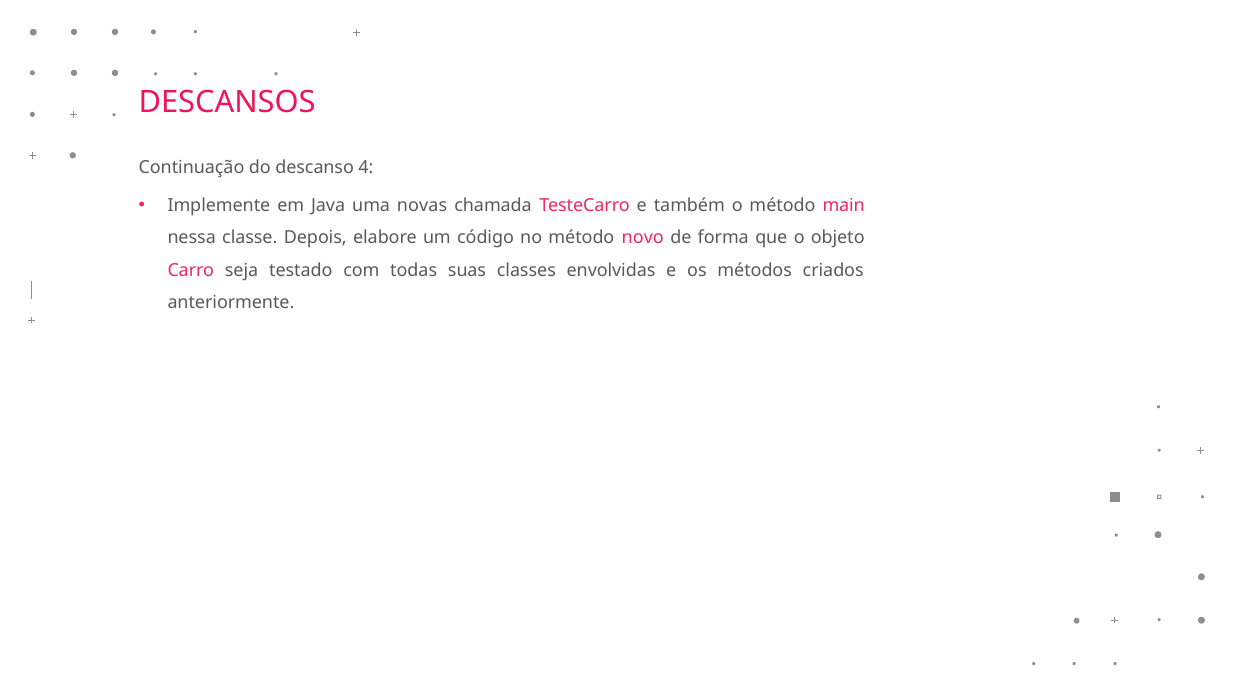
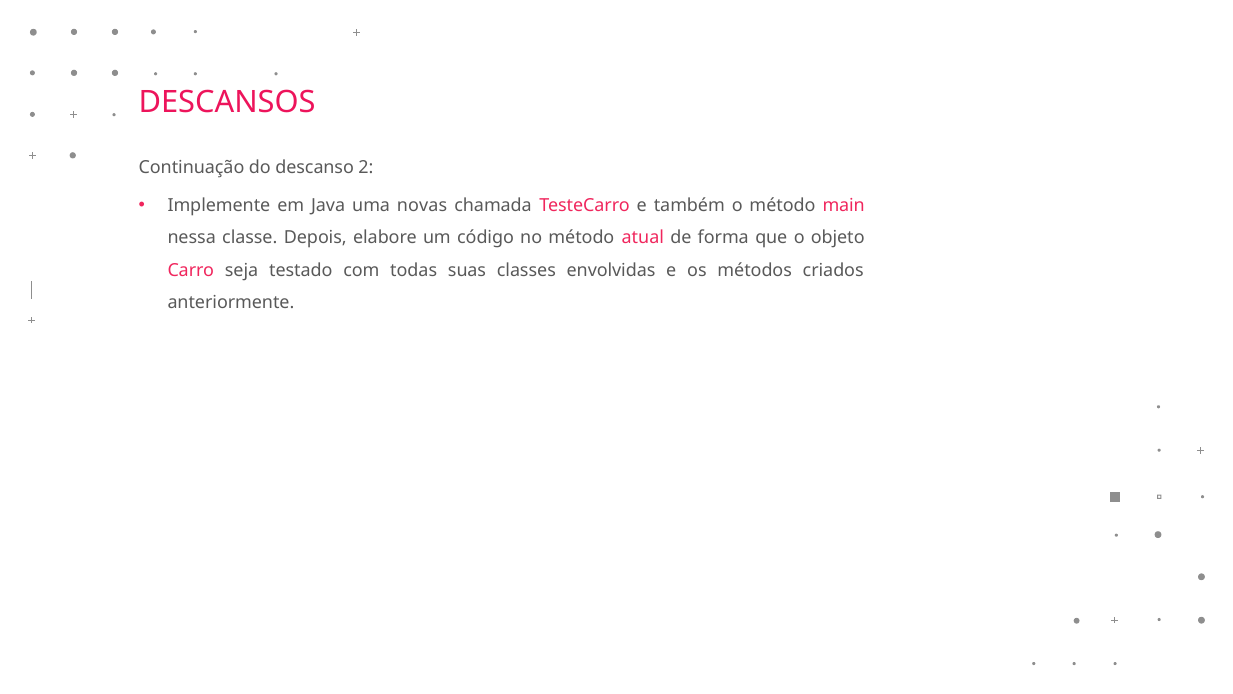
4: 4 -> 2 (366, 168)
novo: novo -> atual (643, 238)
